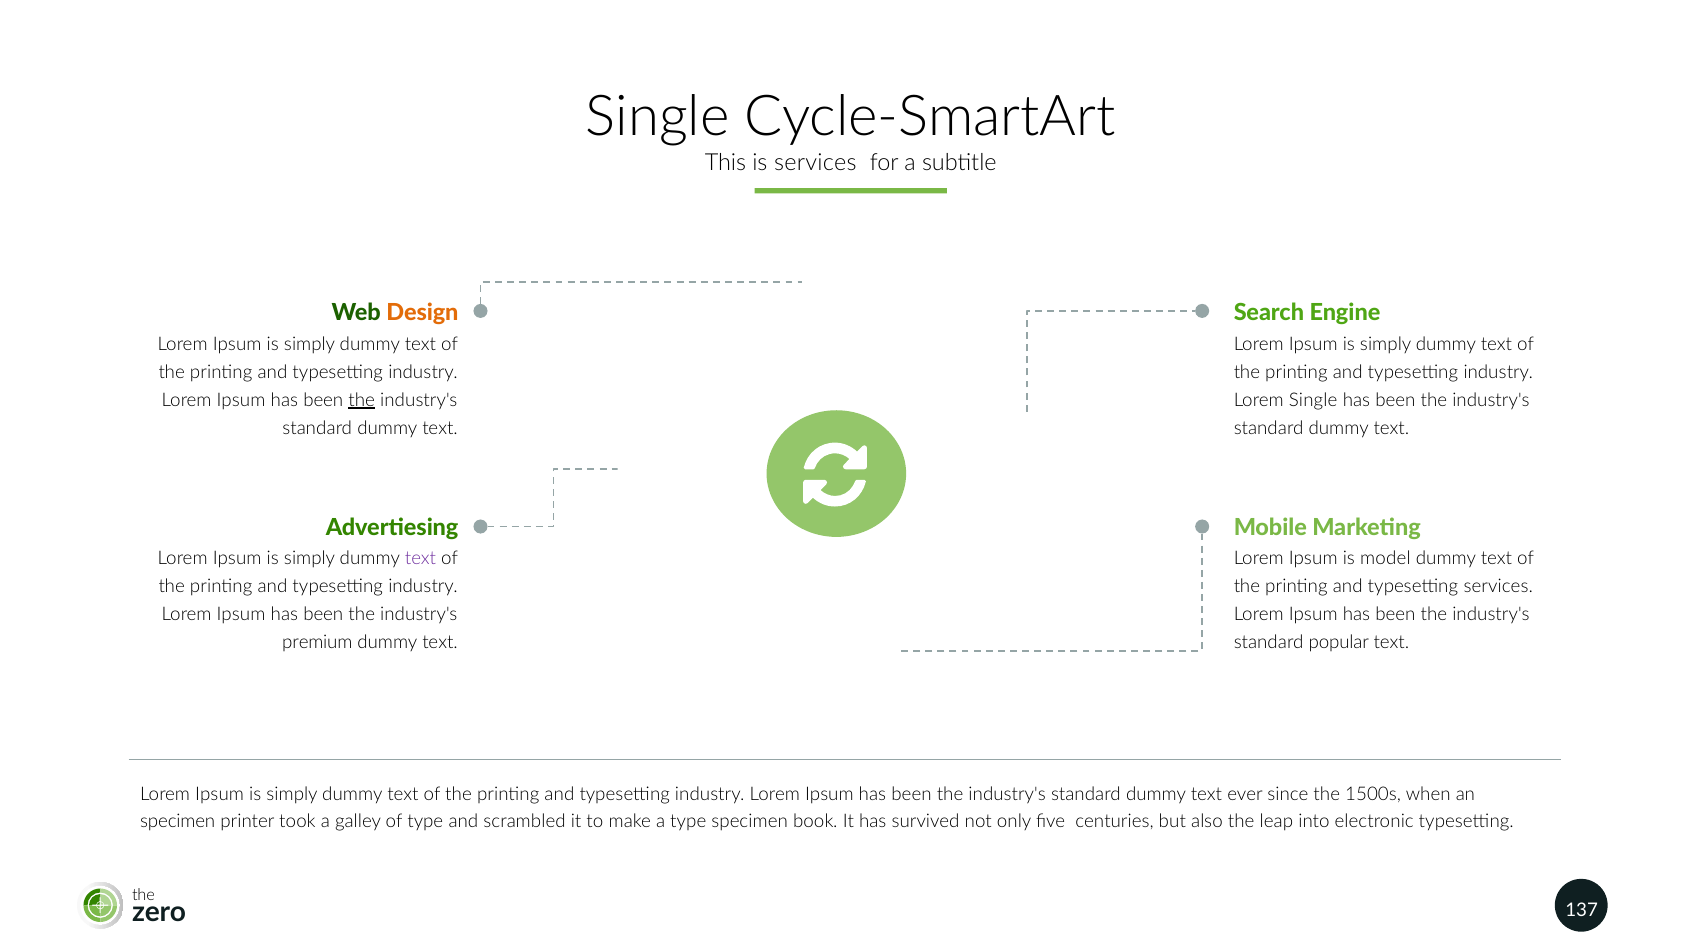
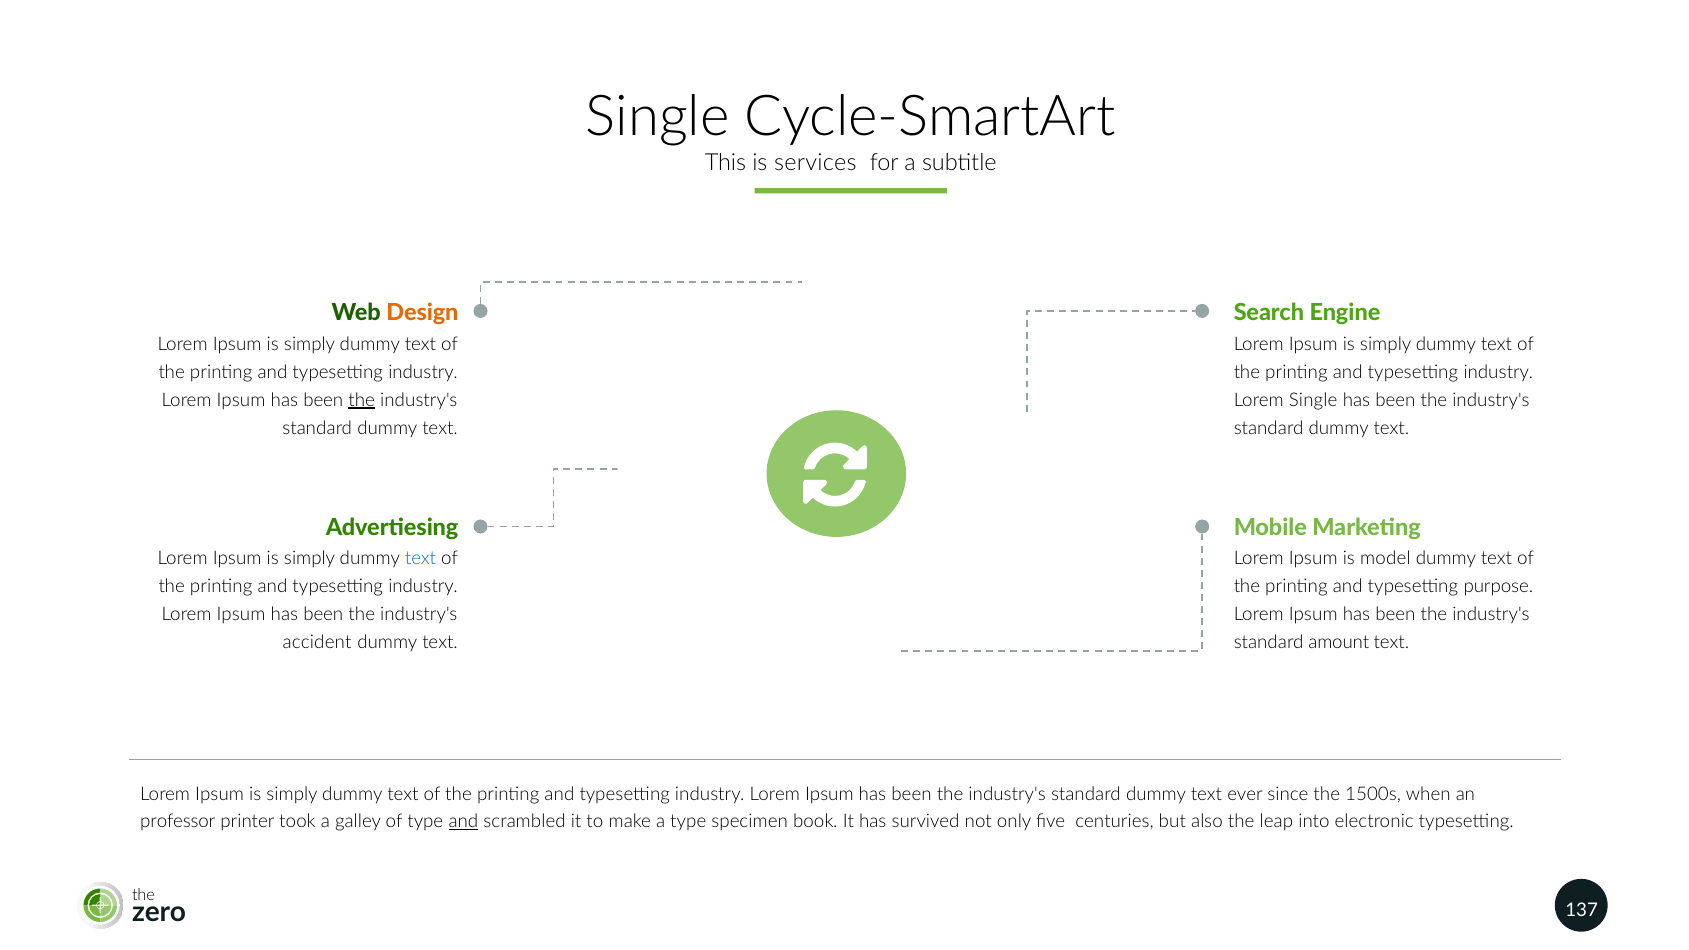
text colour: purple -> blue (421, 558)
typesetting services: services -> purpose (1498, 586)
premium: premium -> accident (317, 642)
popular: popular -> amount (1339, 642)
specimen: specimen -> professor (178, 822)
and underline: none -> present (463, 822)
